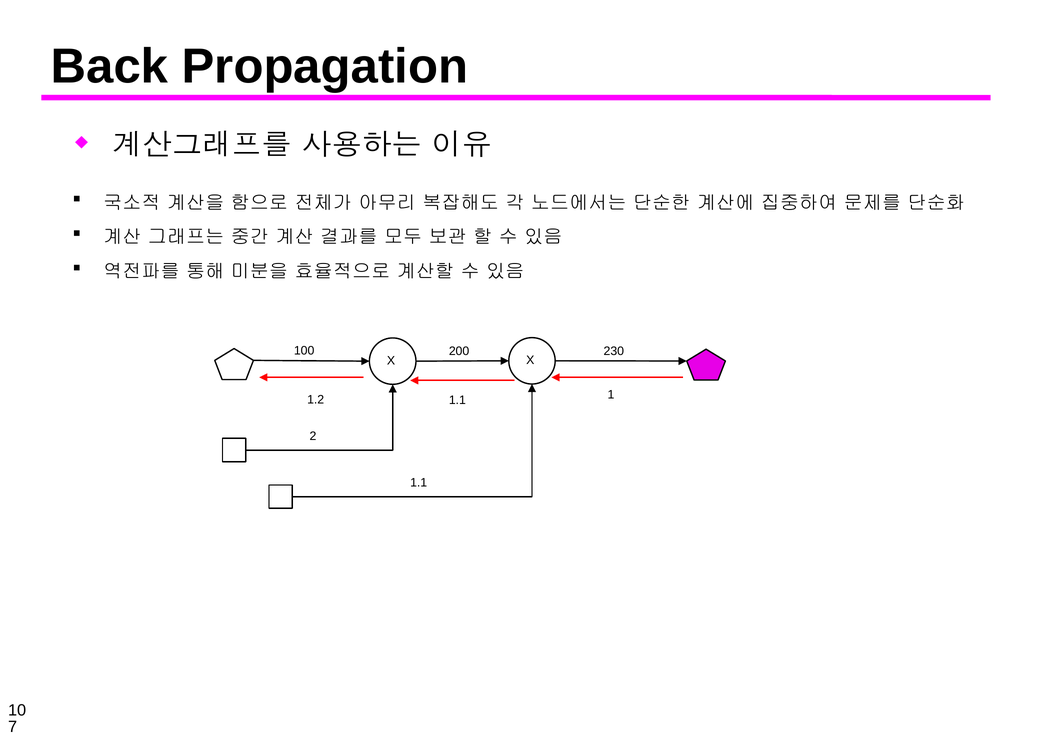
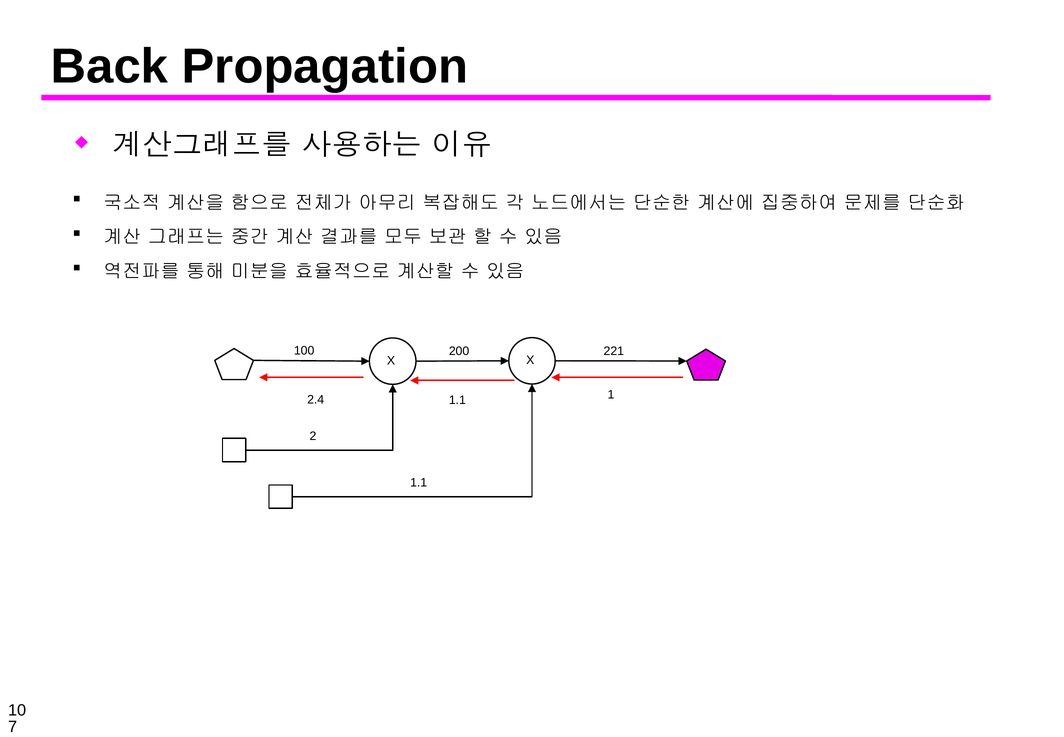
230: 230 -> 221 (614, 351)
1.2: 1.2 -> 2.4 (316, 400)
